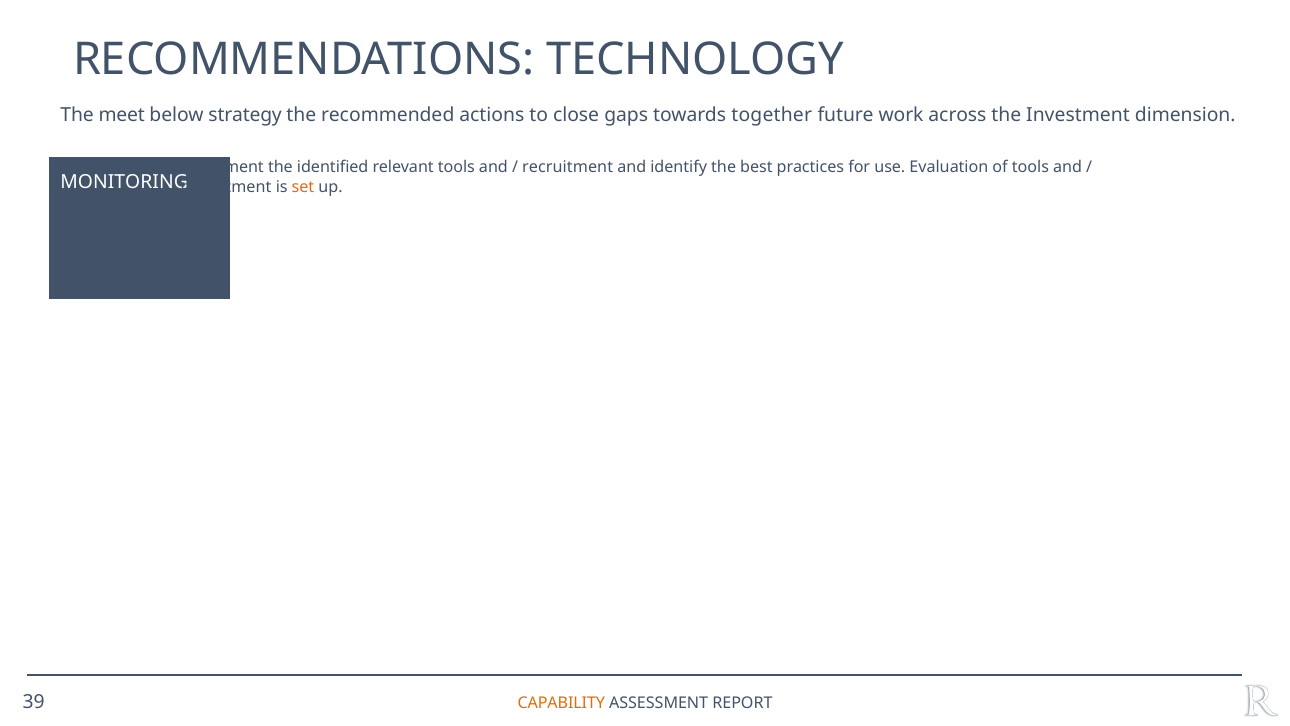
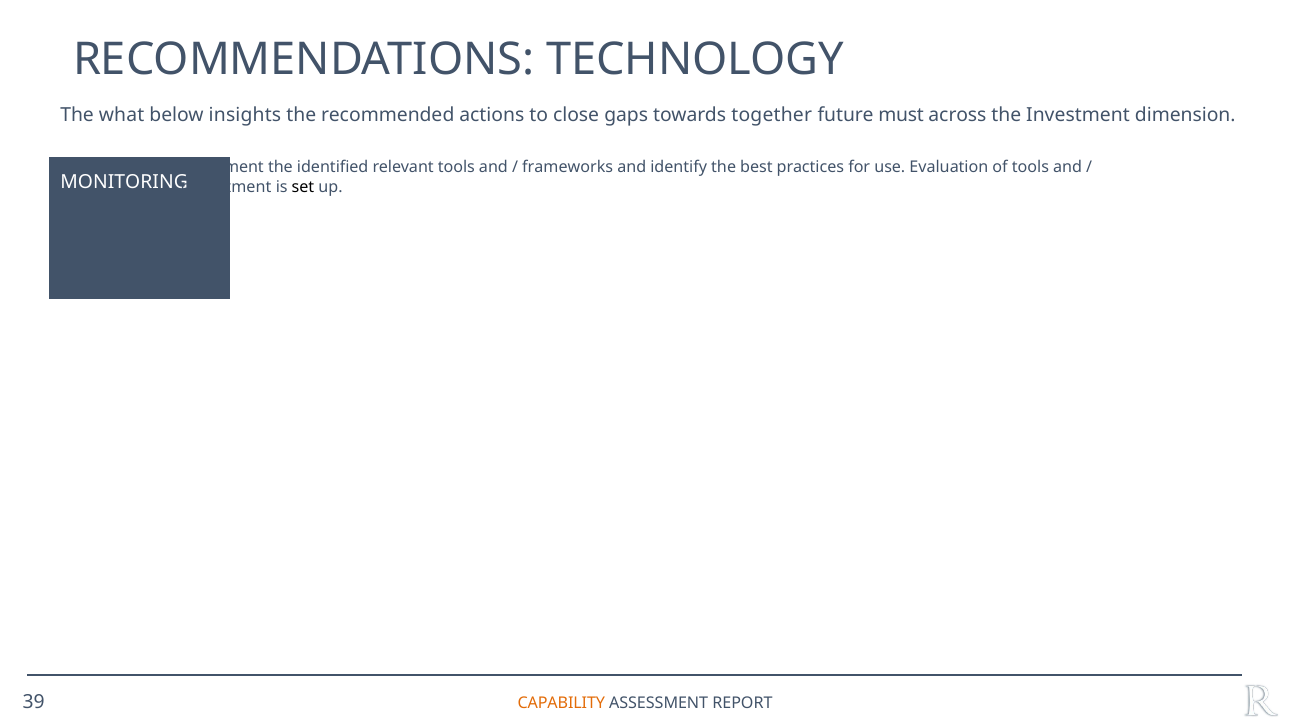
meet: meet -> what (122, 115)
strategy: strategy -> insights (245, 115)
work: work -> must (901, 115)
recruitment: recruitment -> frameworks (568, 167)
set colour: orange -> black (303, 187)
